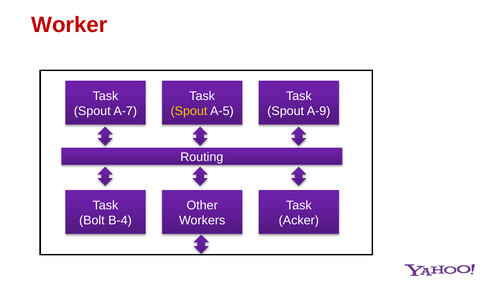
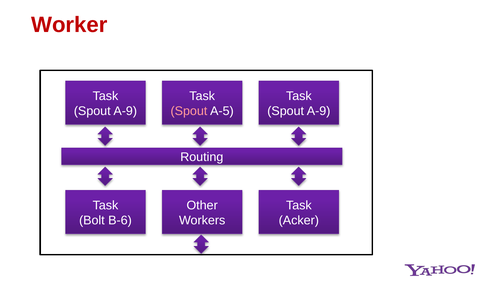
A-7: A-7 -> A-9 (125, 111)
Spout colour: yellow -> pink (189, 111)
B-4: B-4 -> B-6 (120, 220)
